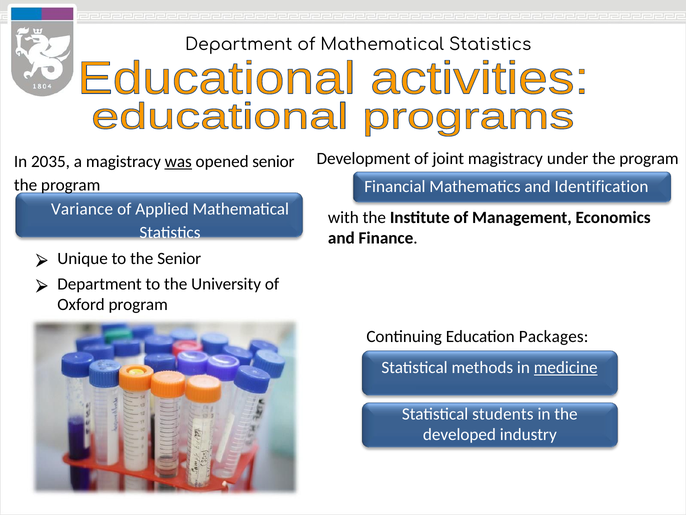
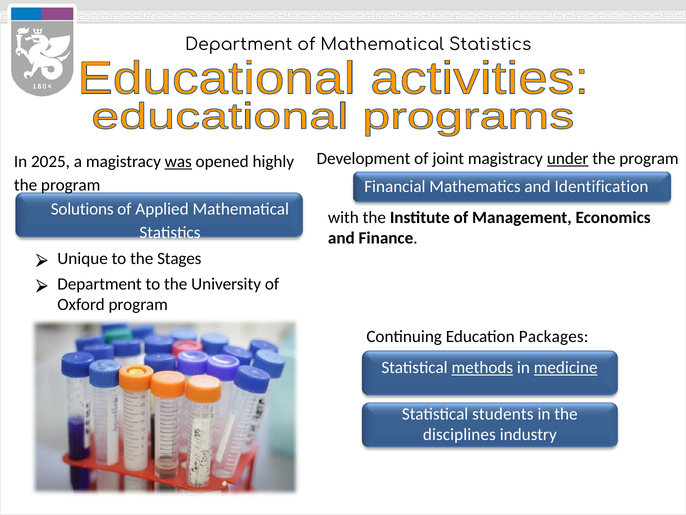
under underline: none -> present (568, 158)
2035: 2035 -> 2025 (51, 161)
opened senior: senior -> highly (273, 161)
Variance: Variance -> Solutions (82, 209)
the Senior: Senior -> Stages (179, 258)
methods underline: none -> present (482, 367)
developed: developed -> disciplines (459, 434)
